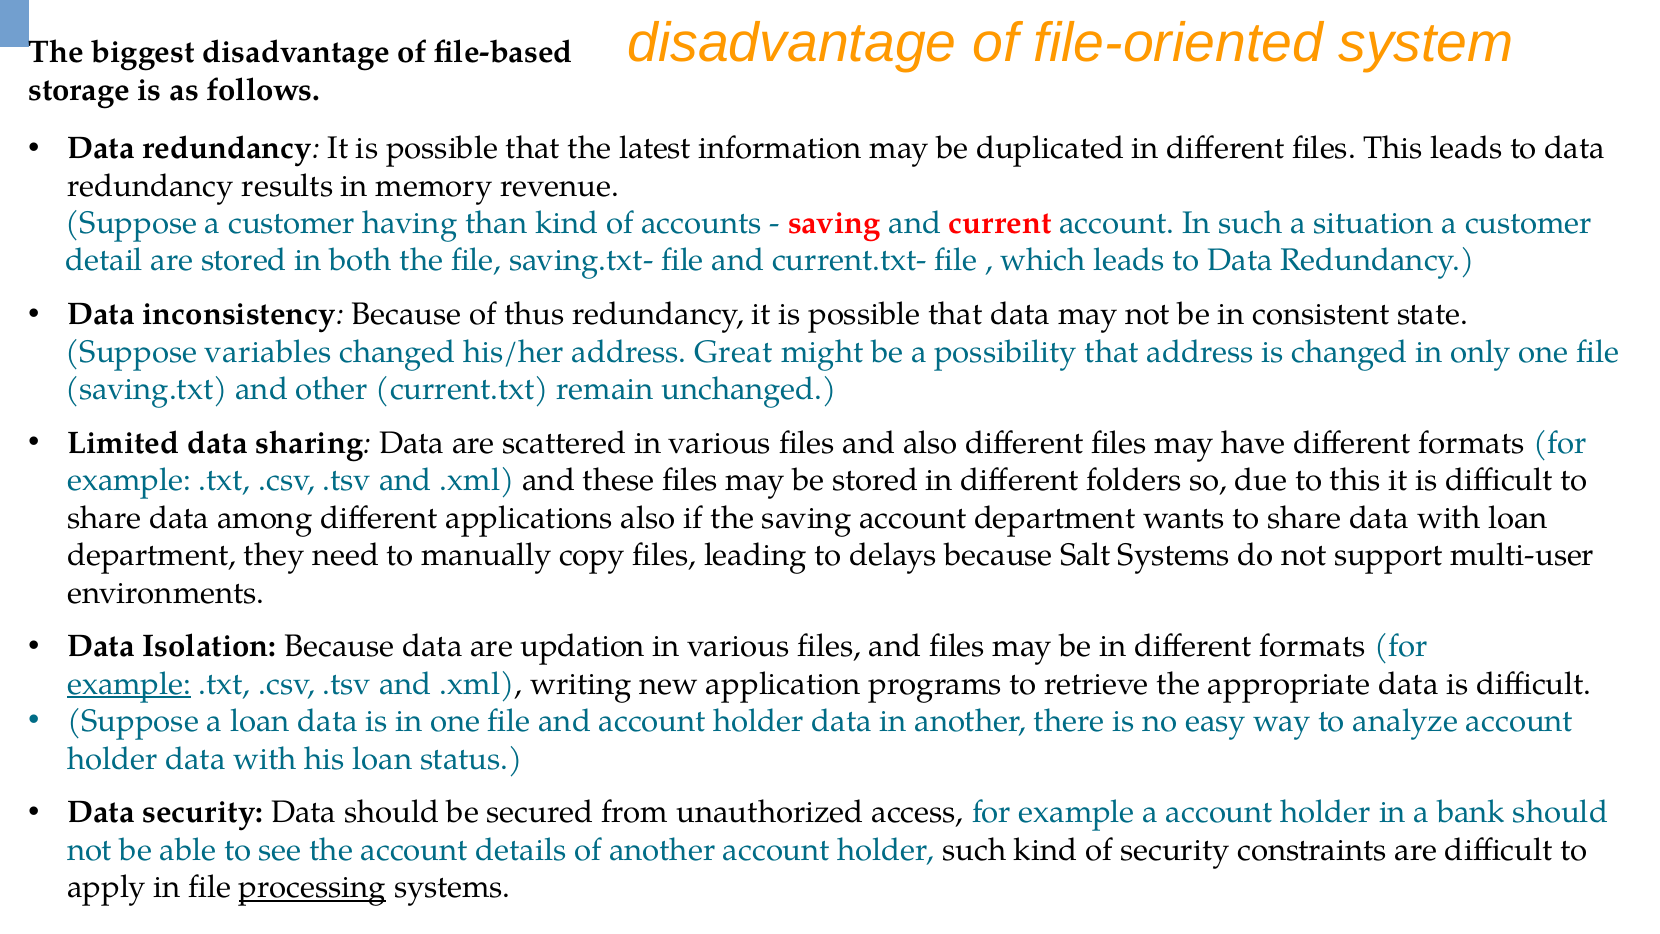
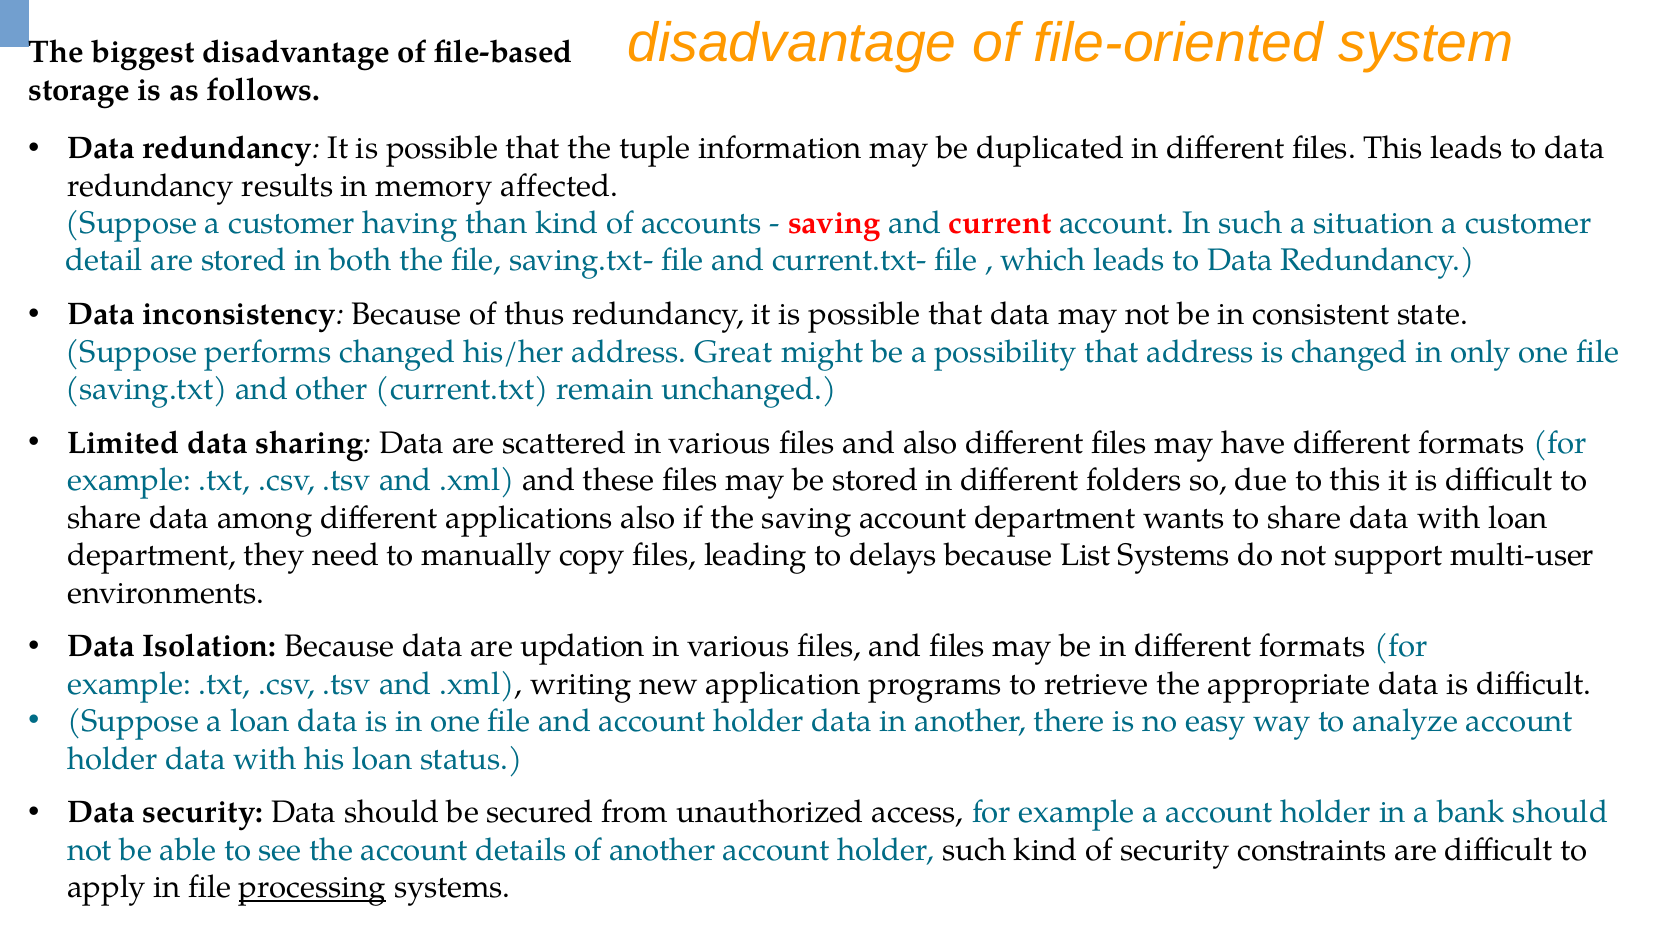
latest: latest -> tuple (655, 149)
revenue: revenue -> affected (559, 186)
variables: variables -> performs (268, 352)
Salt: Salt -> List (1086, 555)
example underline: present -> none (129, 684)
